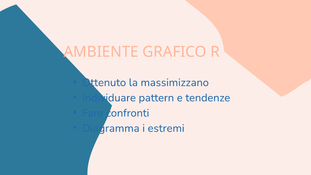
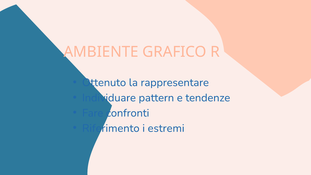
massimizzano: massimizzano -> rappresentare (175, 82)
Diagramma: Diagramma -> Riferimento (111, 128)
